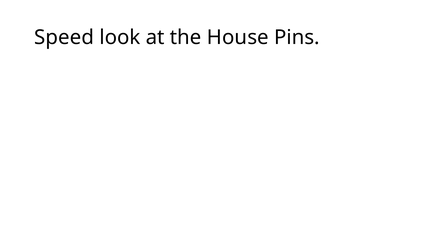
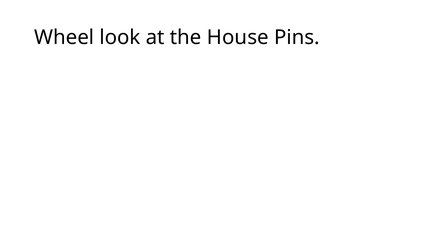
Speed: Speed -> Wheel (64, 37)
